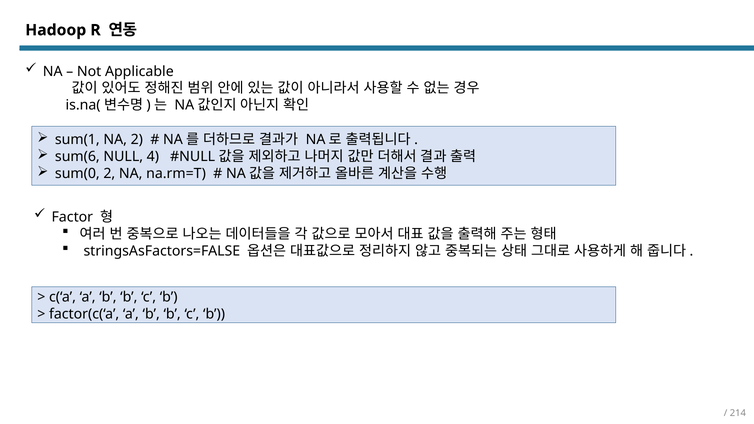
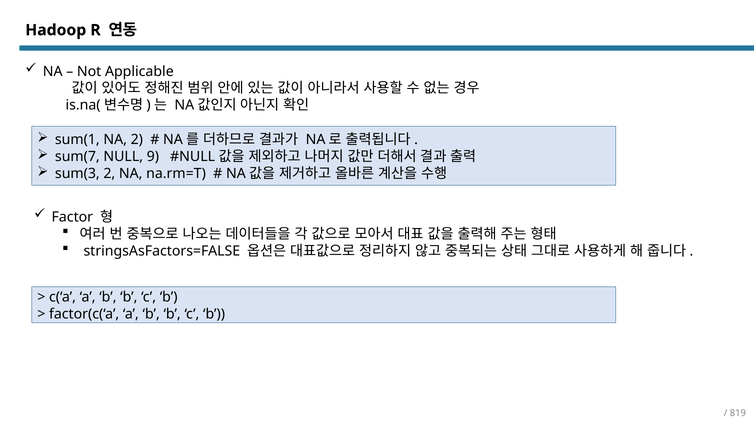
sum(6: sum(6 -> sum(7 (77, 157)
4: 4 -> 9 (153, 157)
sum(0: sum(0 -> sum(3 (77, 174)
214: 214 -> 819 (738, 413)
